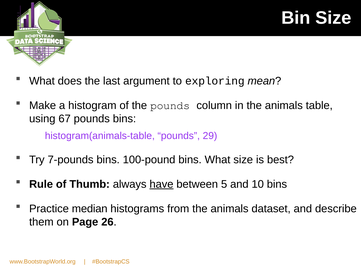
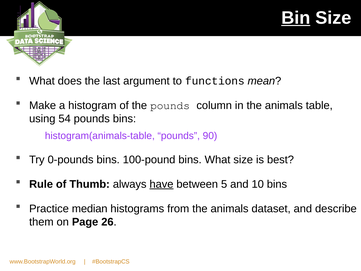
Bin underline: none -> present (296, 18)
exploring: exploring -> functions (215, 81)
67: 67 -> 54 (65, 119)
29: 29 -> 90 (210, 136)
7-pounds: 7-pounds -> 0-pounds (71, 160)
